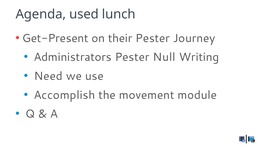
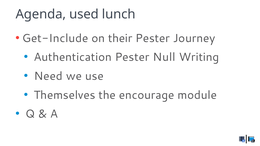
Get-Present: Get-Present -> Get-Include (55, 38)
Administrators: Administrators -> Authentication (73, 57)
Accomplish: Accomplish -> Themselves (65, 95)
movement: movement -> encourage (147, 95)
